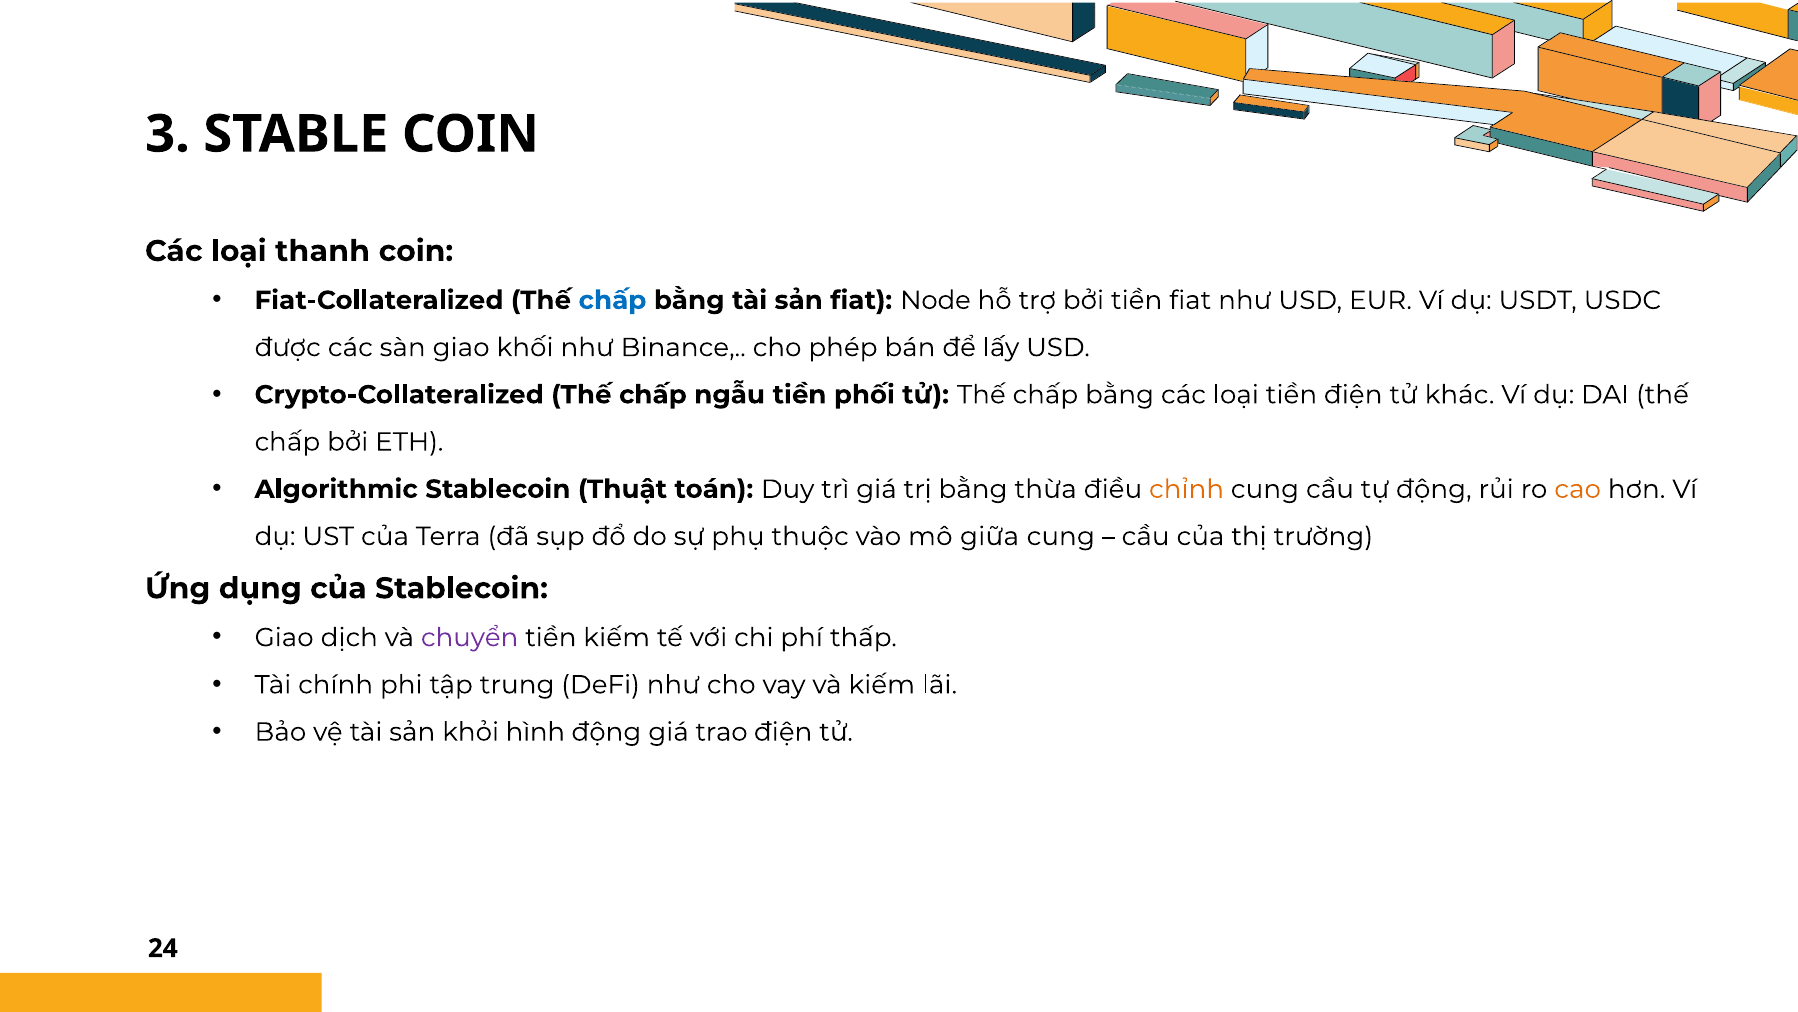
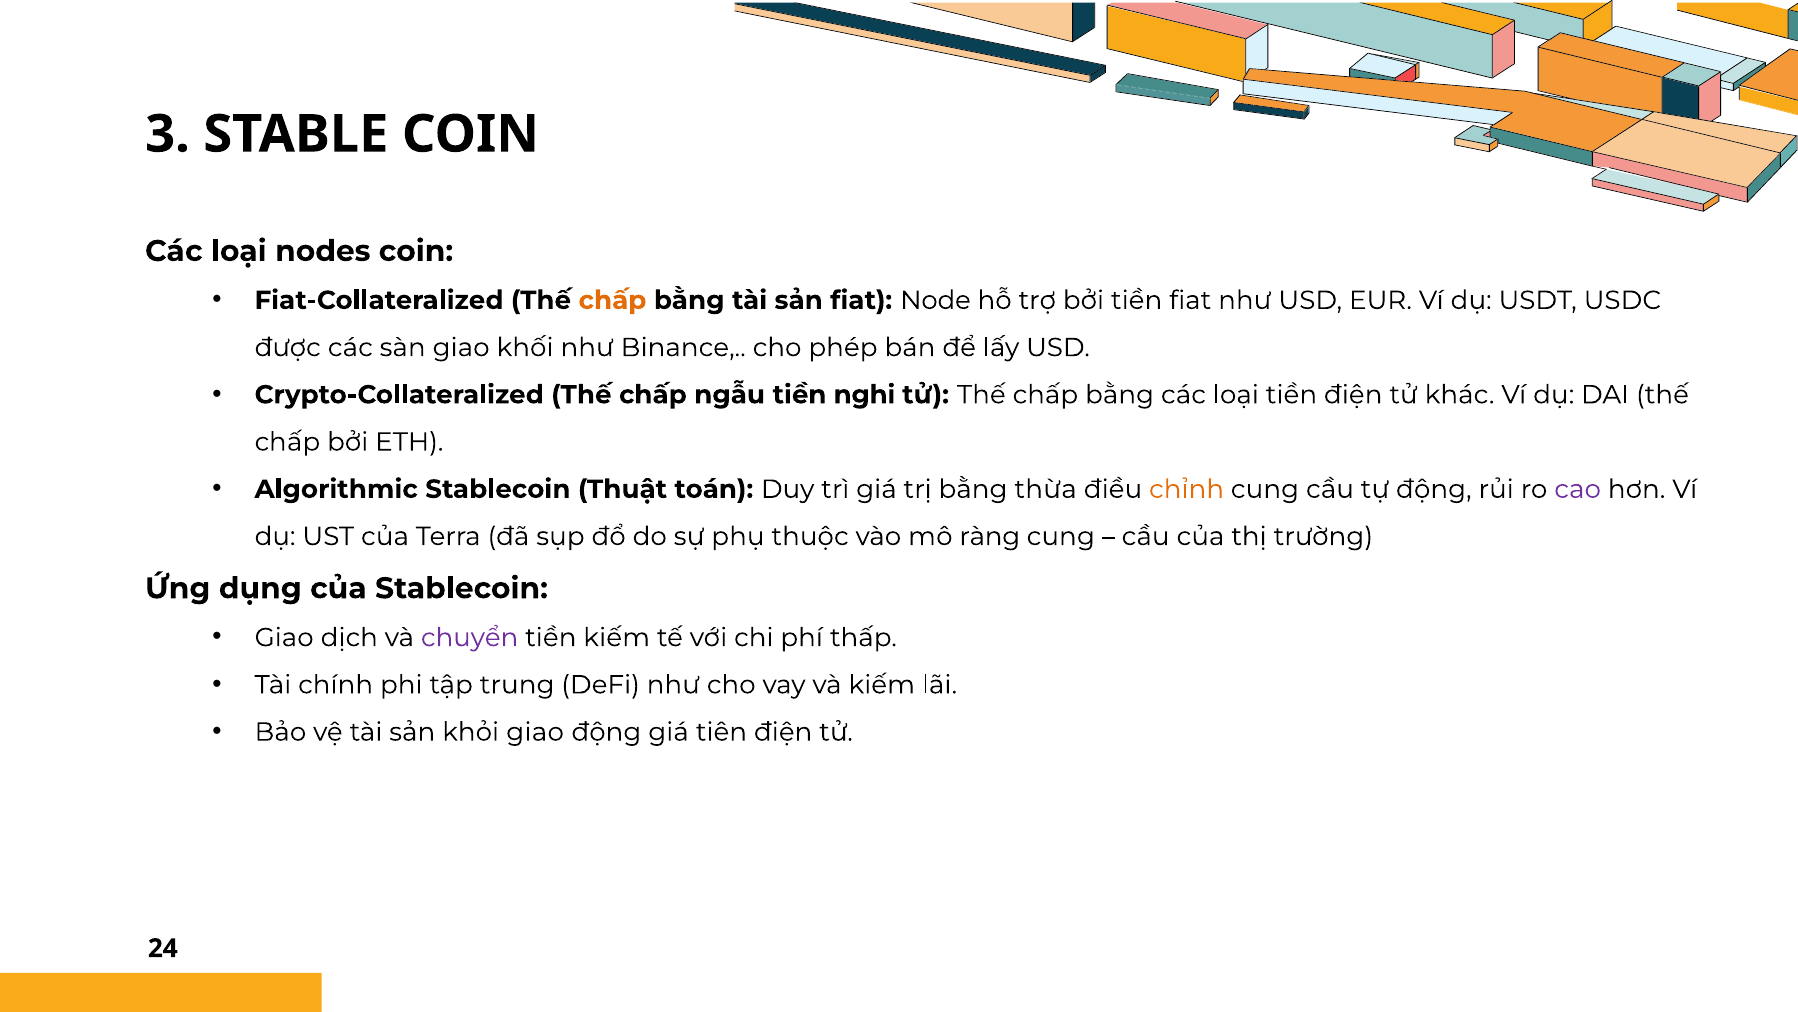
thanh: thanh -> nodes (323, 251)
chấp colour: blue -> orange (612, 300)
phối: phối -> nghi (864, 395)
cao colour: orange -> purple (1578, 489)
giữa: giữa -> ràng (990, 536)
khỏi hình: hình -> giao (535, 732)
trao: trao -> tiên (721, 732)
